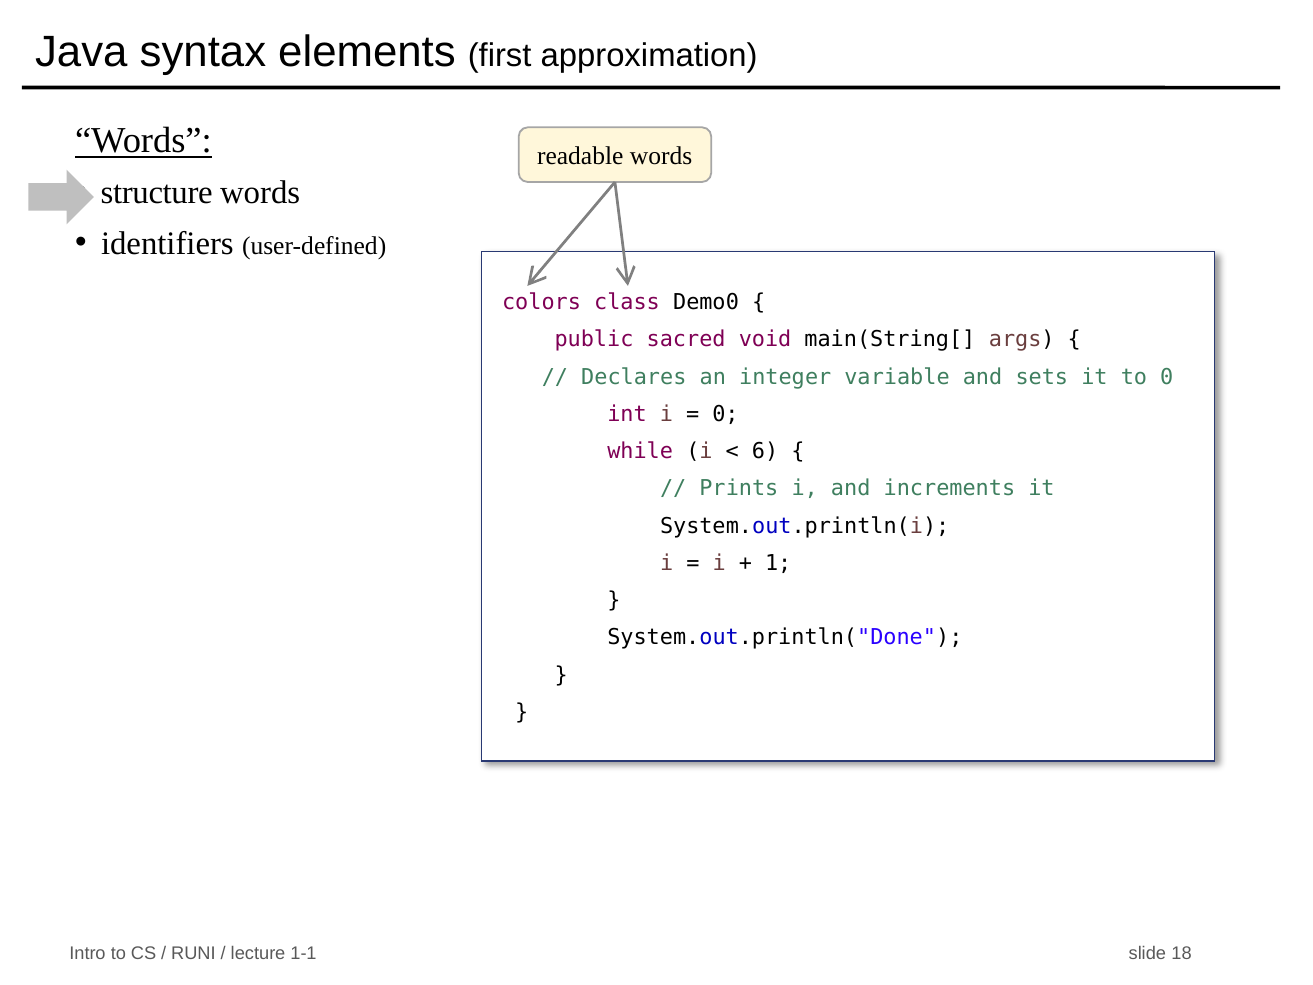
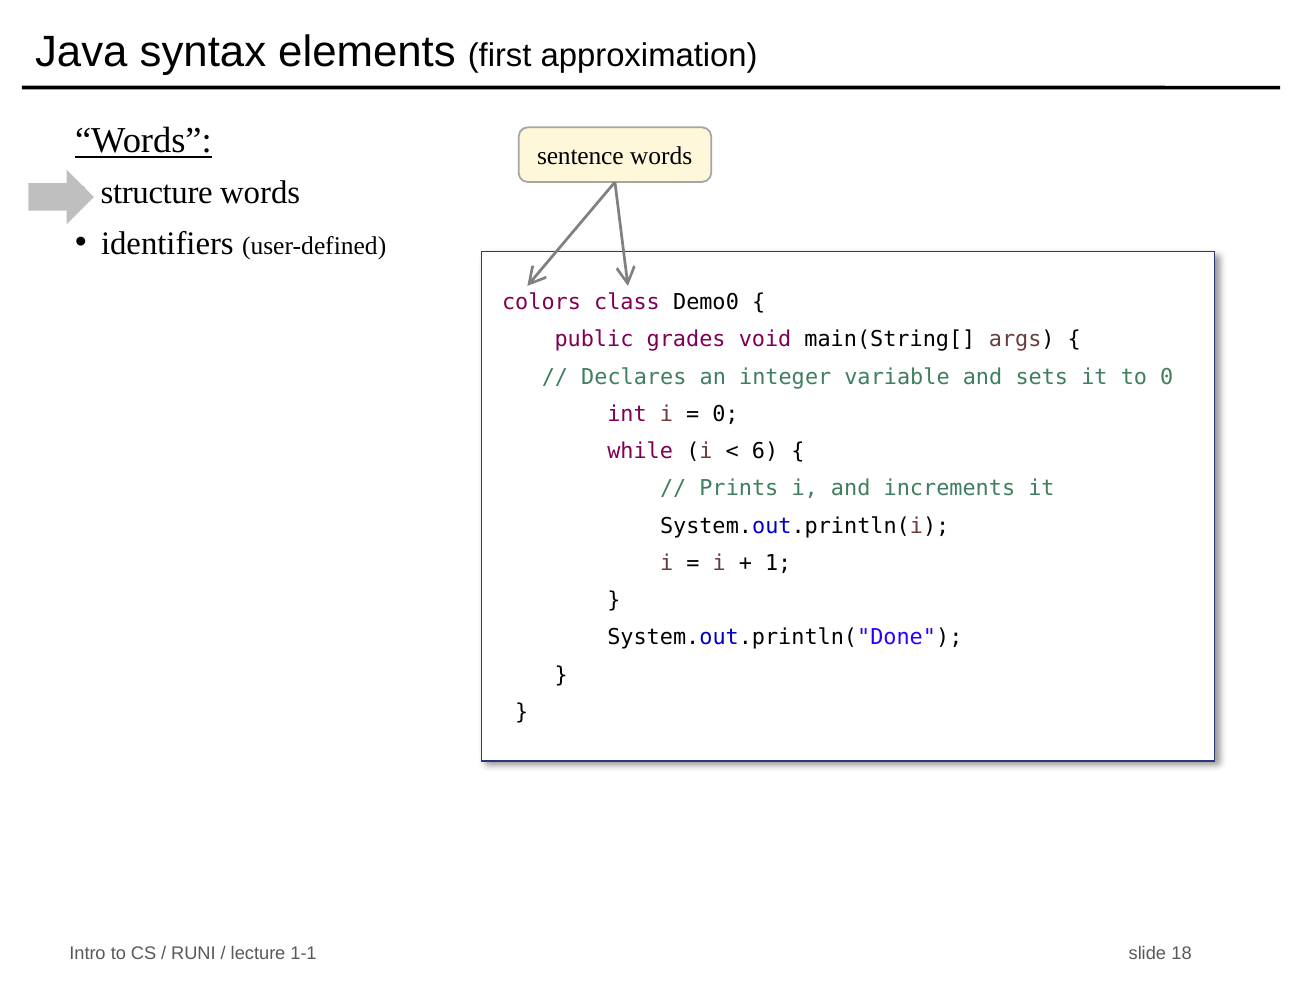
readable: readable -> sentence (580, 156)
sacred: sacred -> grades (686, 340)
